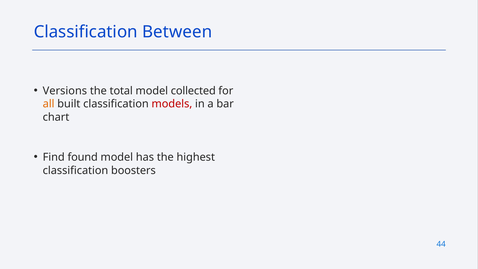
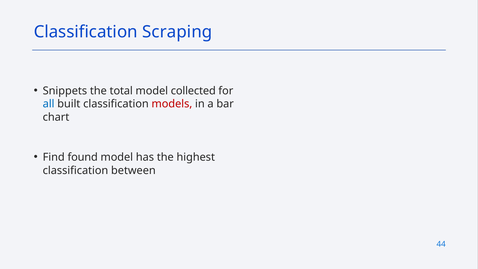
Between: Between -> Scraping (177, 32)
Versions: Versions -> Snippets (65, 91)
all colour: orange -> blue (49, 104)
boosters: boosters -> between (133, 170)
